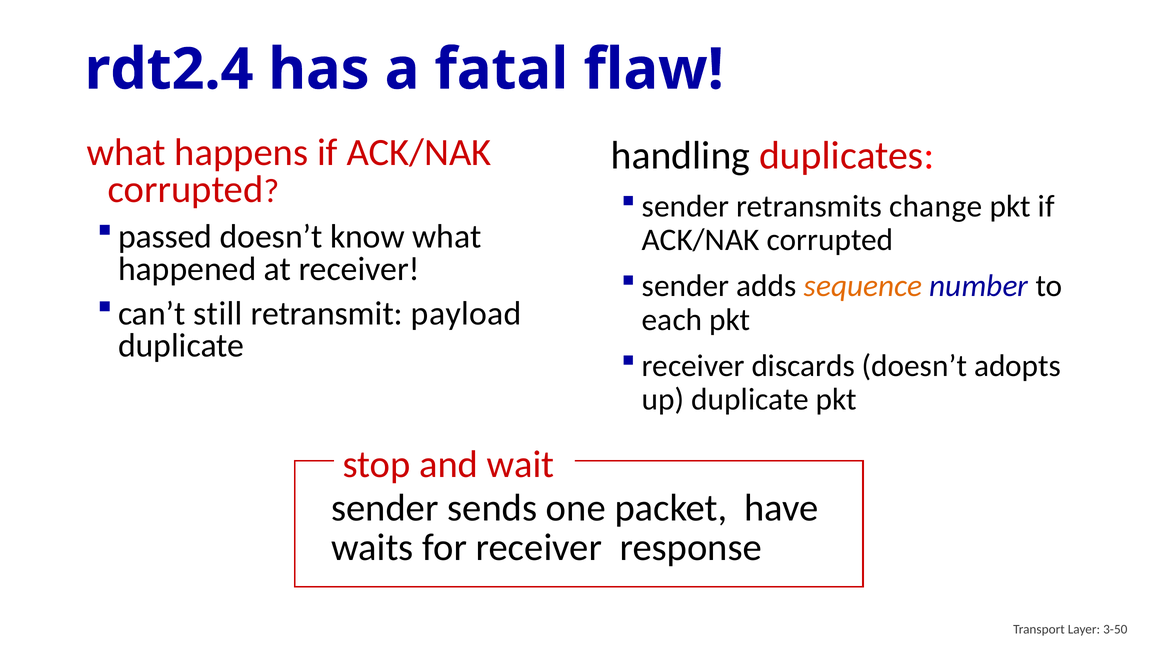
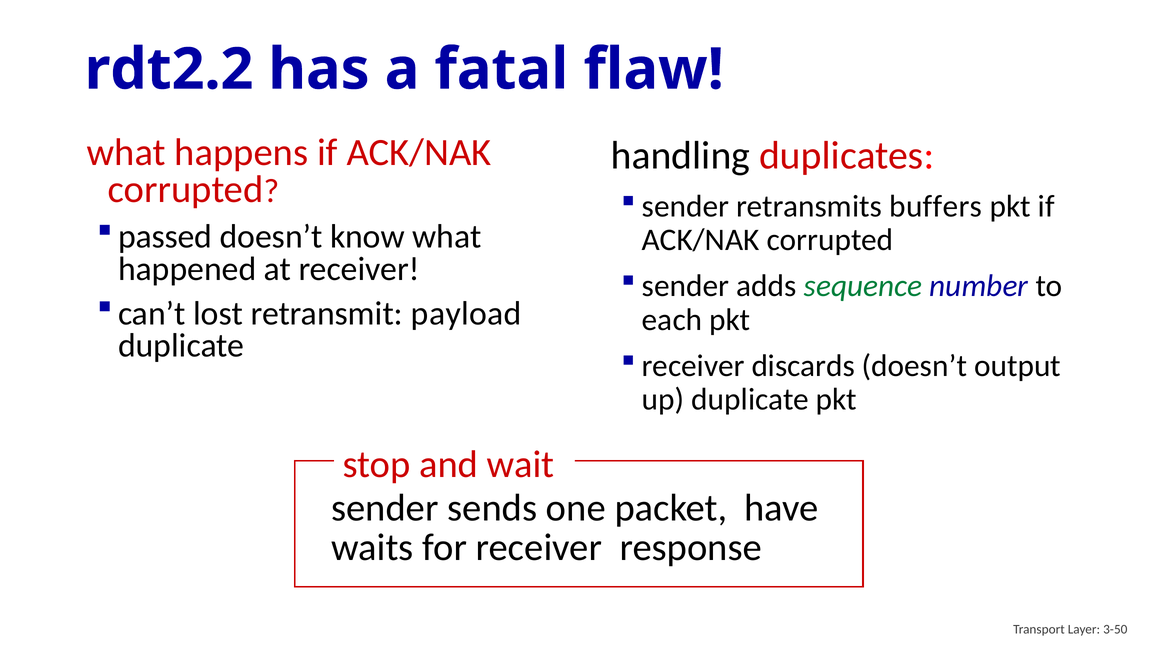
rdt2.4: rdt2.4 -> rdt2.2 (169, 70)
change: change -> buffers (936, 206)
sequence colour: orange -> green (863, 286)
still: still -> lost (218, 314)
adopts: adopts -> output (1018, 366)
